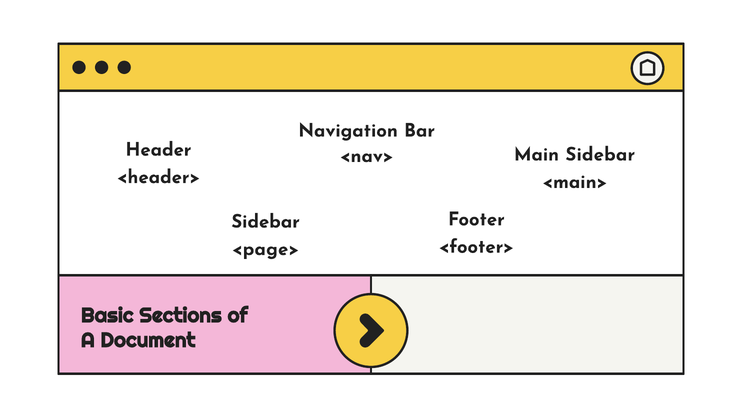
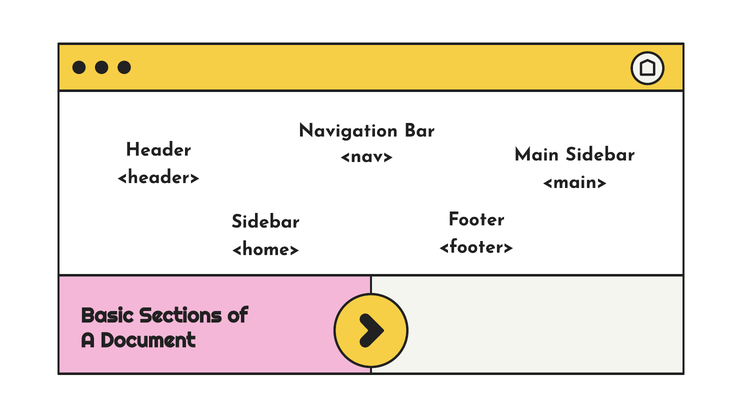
<page>: <page> -> <home> (266, 249)
